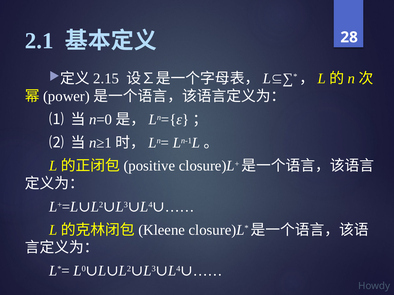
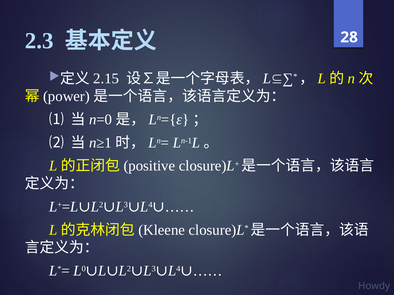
2.1: 2.1 -> 2.3 (39, 41)
